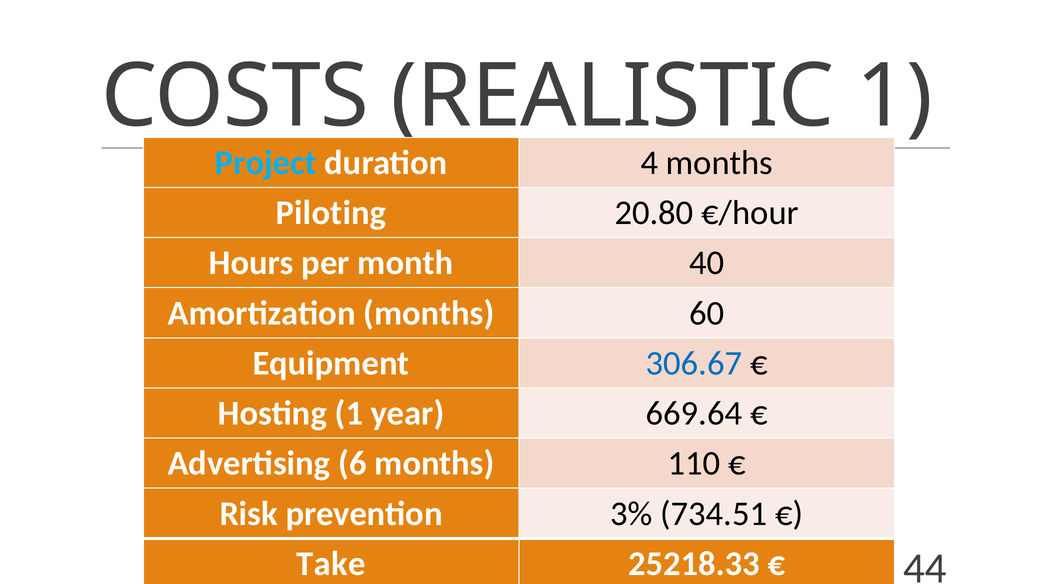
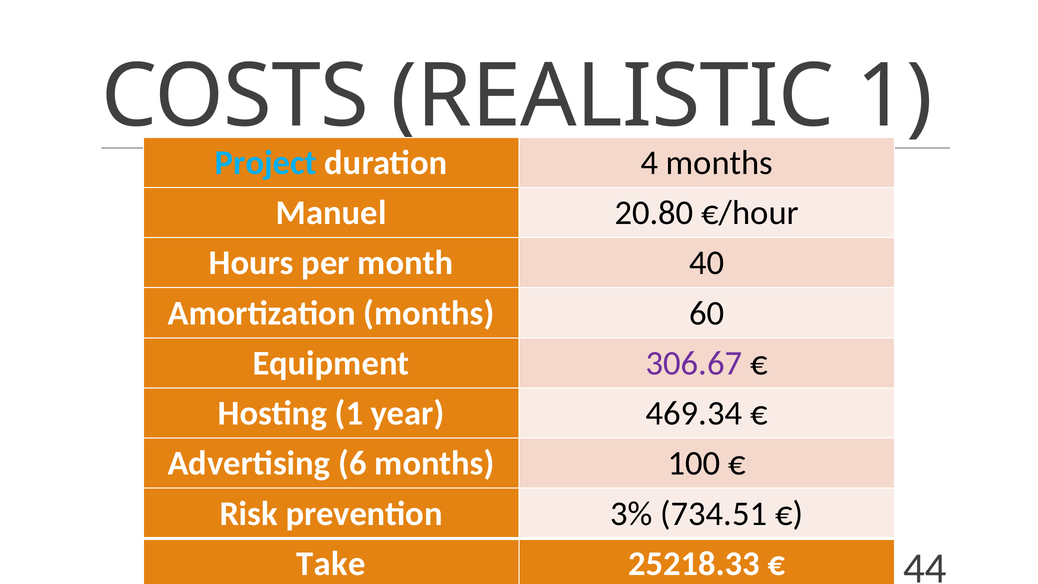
Piloting: Piloting -> Manuel (331, 213)
306.67 colour: blue -> purple (694, 363)
669.64: 669.64 -> 469.34 (694, 413)
110: 110 -> 100 (694, 463)
